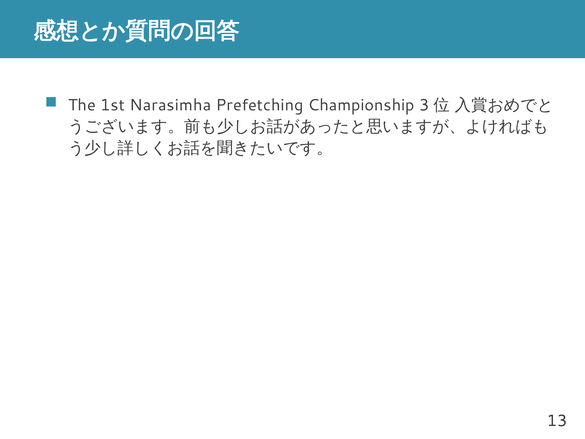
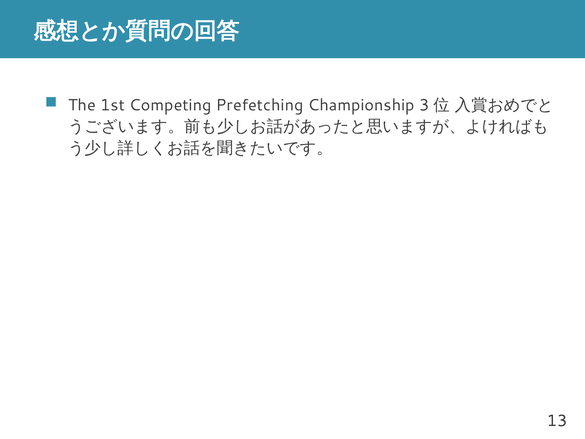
Narasimha: Narasimha -> Competing (170, 105)
